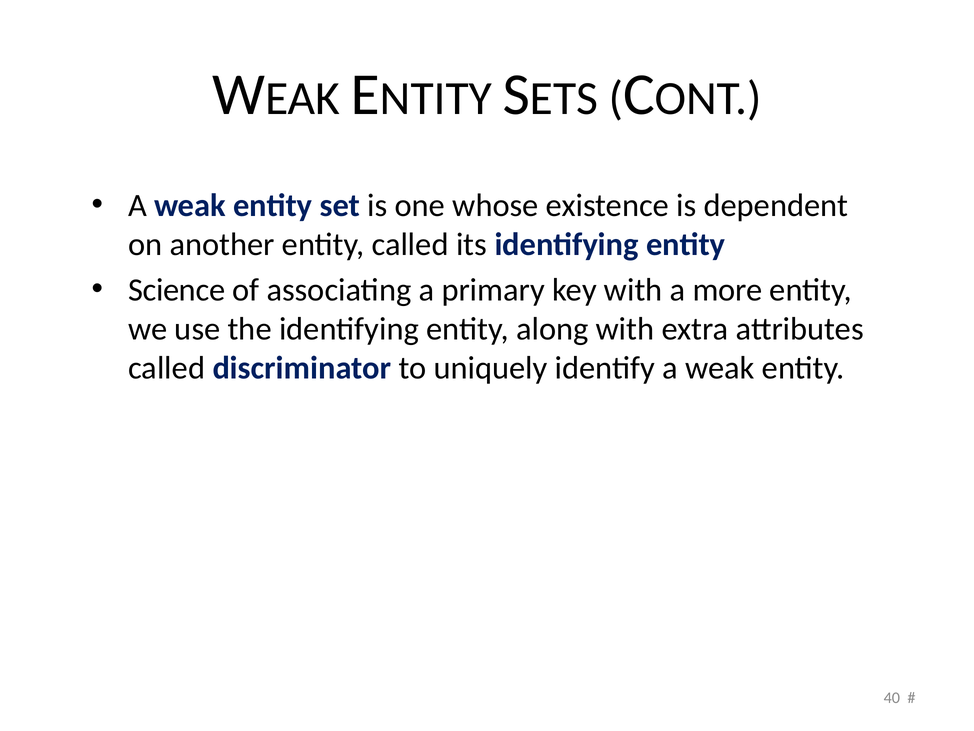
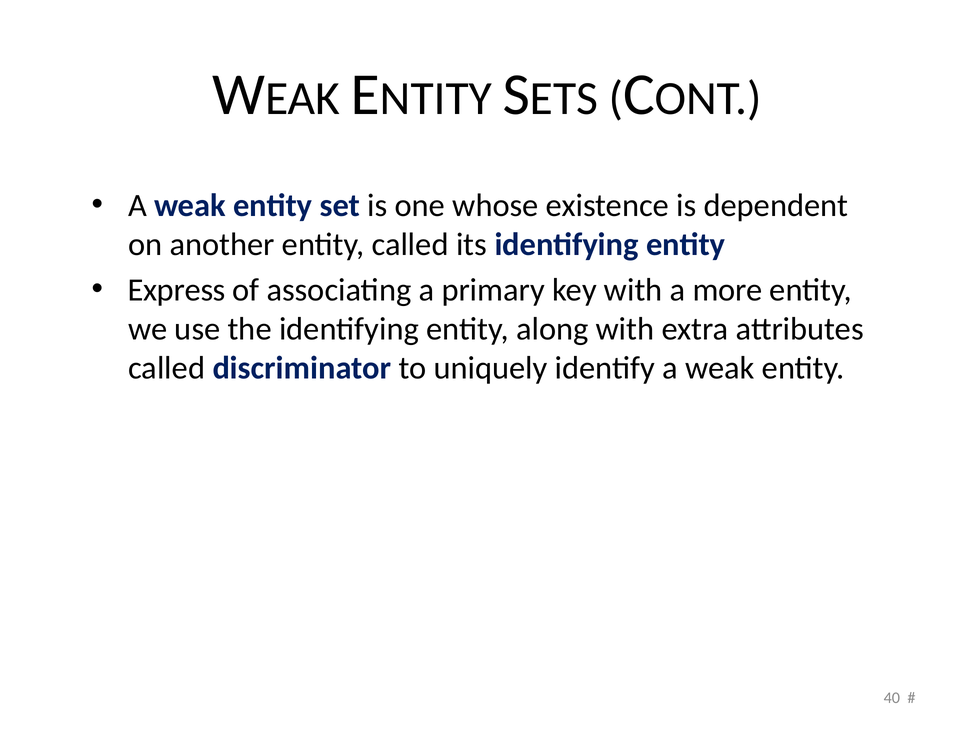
Science: Science -> Express (177, 290)
